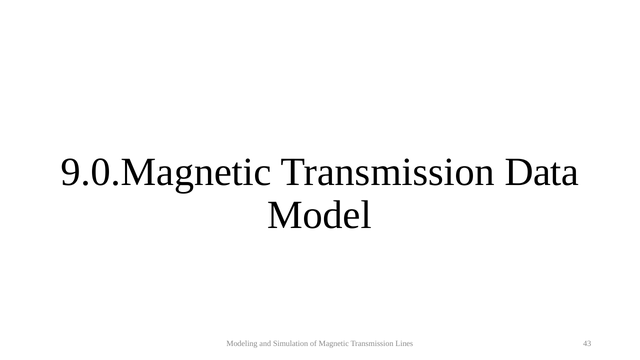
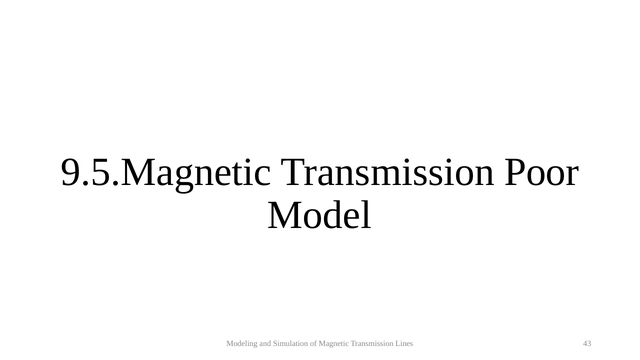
9.0.Magnetic: 9.0.Magnetic -> 9.5.Magnetic (166, 172)
Data: Data -> Poor (542, 172)
